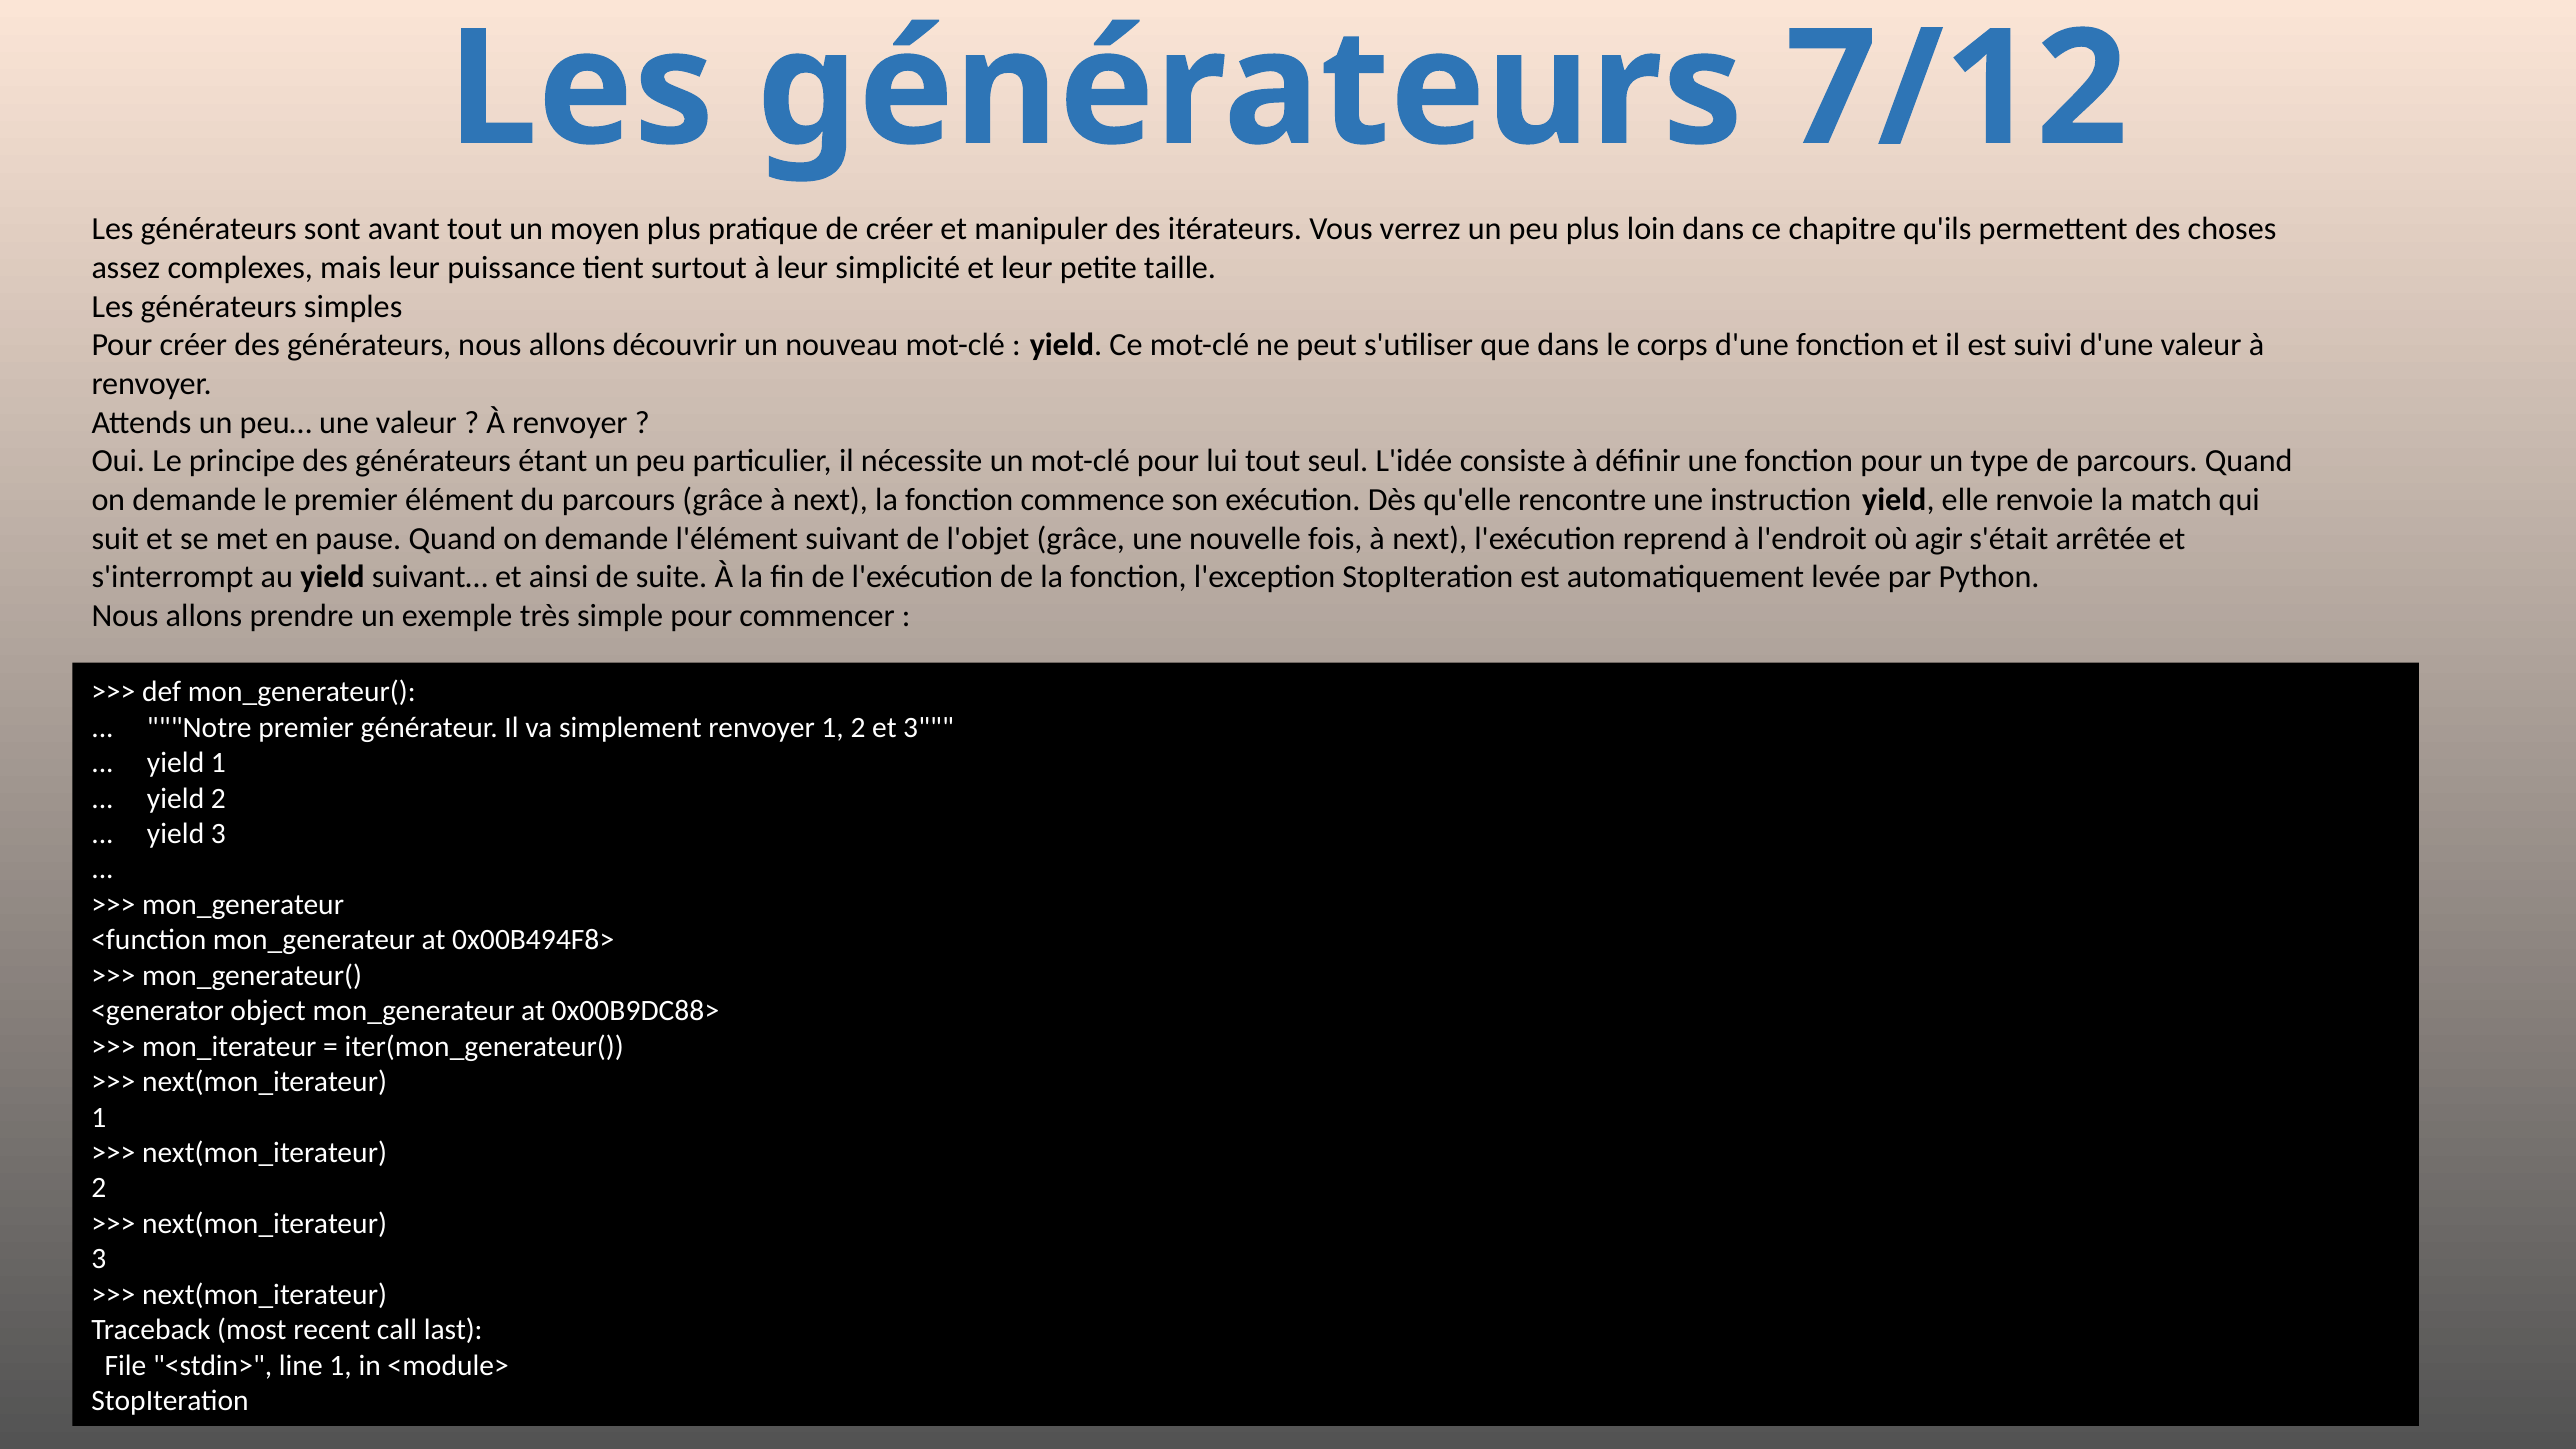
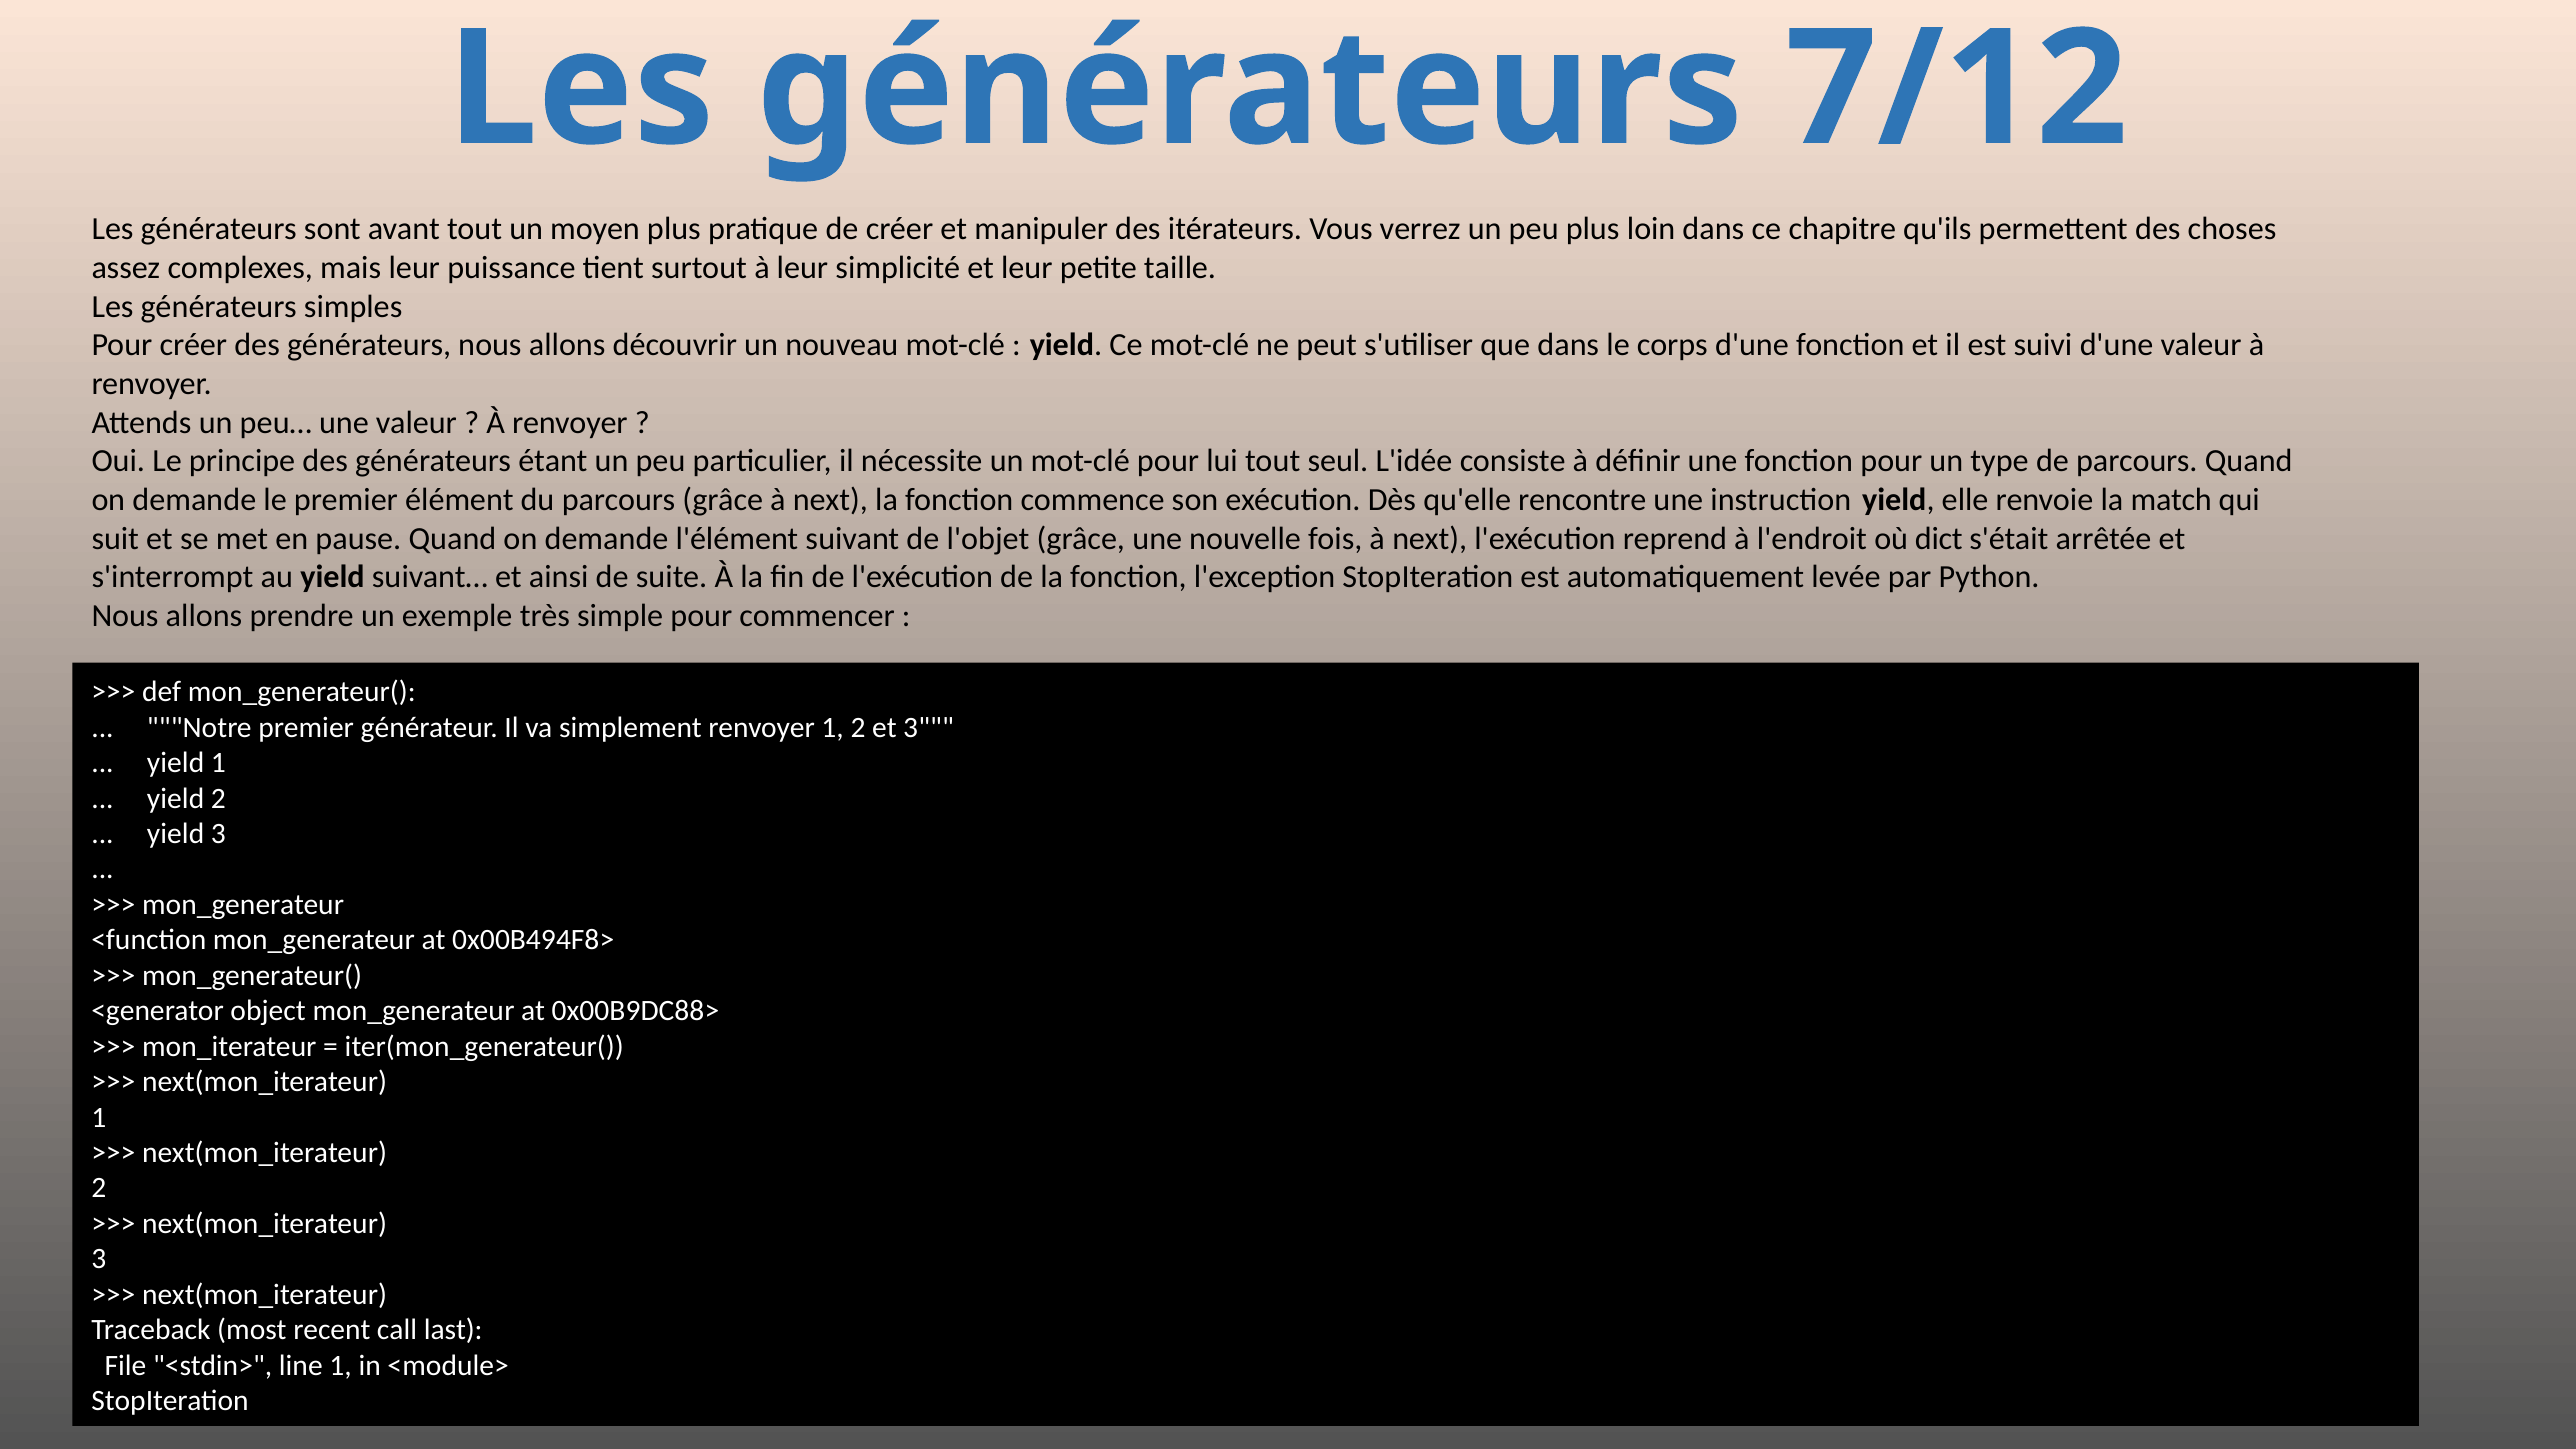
agir: agir -> dict (1939, 538)
